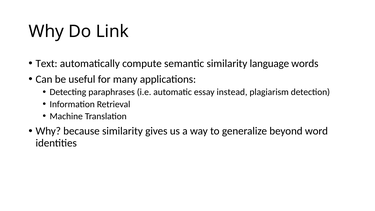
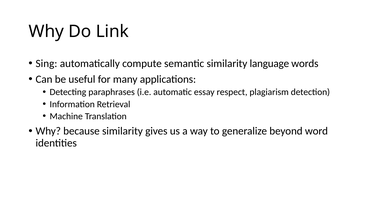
Text: Text -> Sing (46, 63)
instead: instead -> respect (232, 92)
